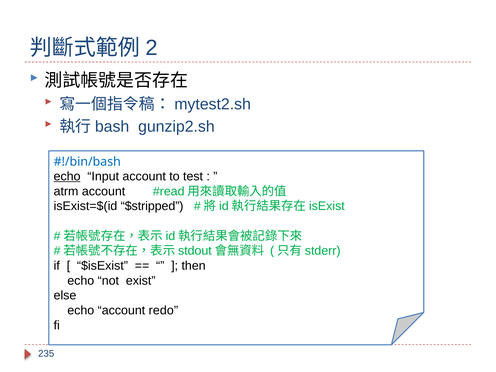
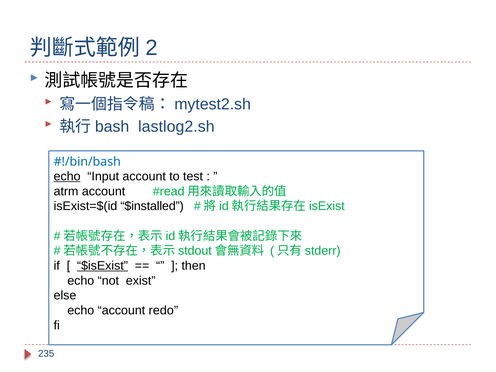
gunzip2.sh: gunzip2.sh -> lastlog2.sh (176, 127)
$stripped: $stripped -> $installed (152, 206)
$isExist underline: none -> present (102, 266)
